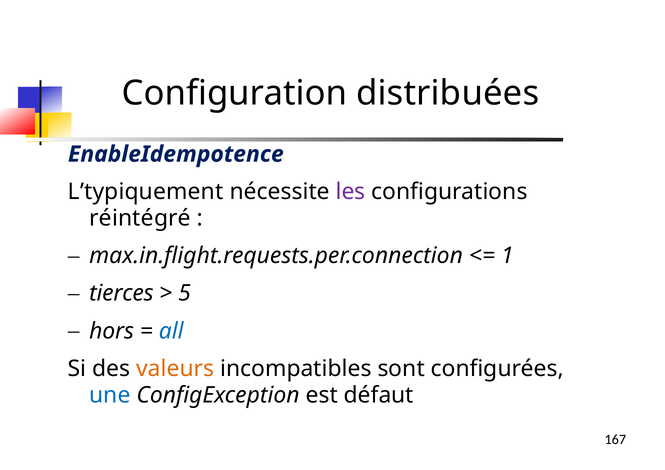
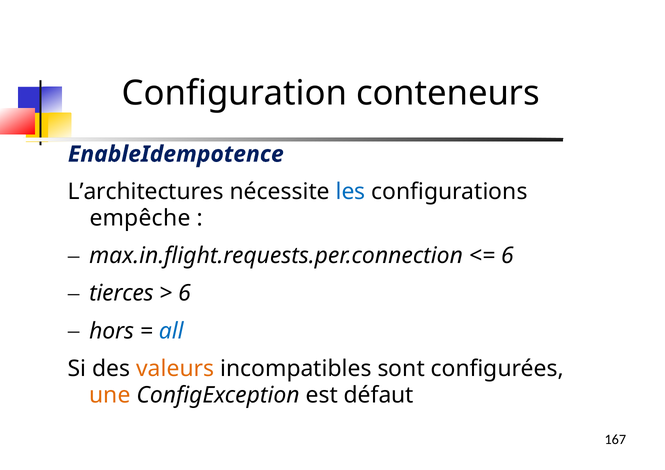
distribuées: distribuées -> conteneurs (448, 94)
L’typiquement: L’typiquement -> L’architectures (146, 192)
les colour: purple -> blue (351, 192)
réintégré: réintégré -> empêche (140, 218)
1: 1 -> 6 (507, 256)
5: 5 -> 6 (185, 294)
une colour: blue -> orange (110, 395)
